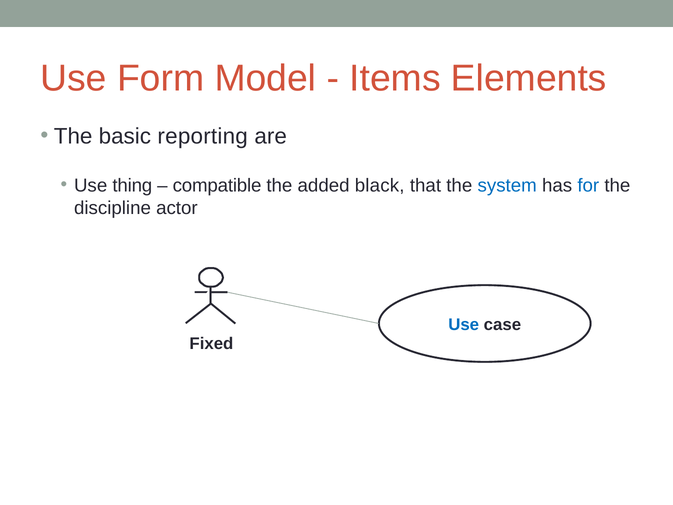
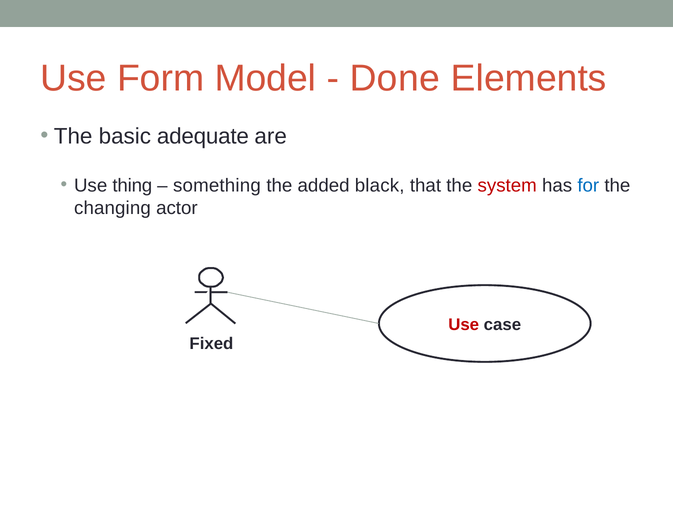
Items: Items -> Done (395, 78)
reporting: reporting -> adequate (203, 136)
compatible: compatible -> something (217, 185)
system colour: blue -> red (507, 185)
discipline: discipline -> changing (112, 208)
Use colour: blue -> red (464, 325)
